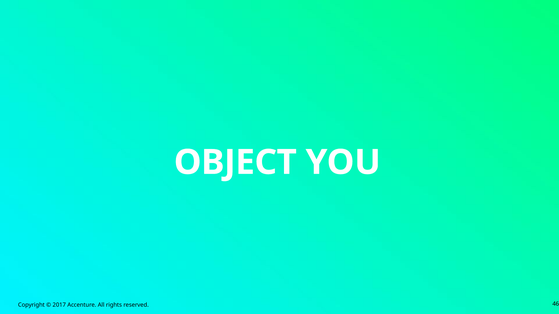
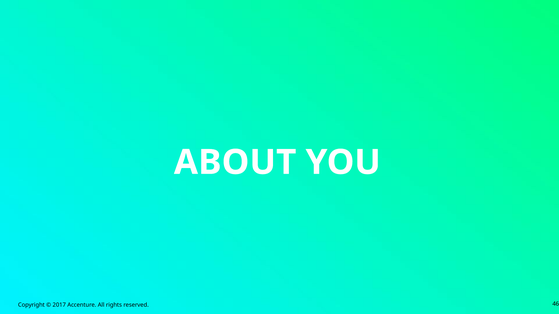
OBJECT: OBJECT -> ABOUT (235, 163)
